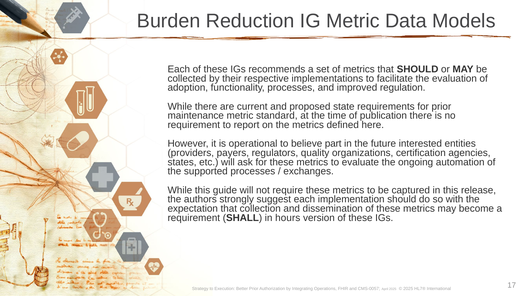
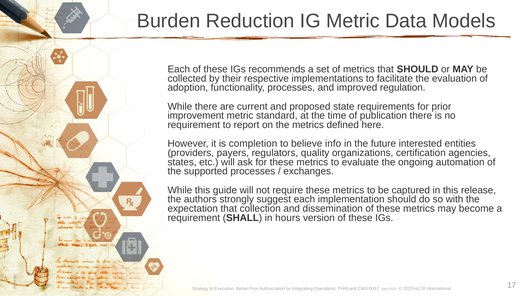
maintenance: maintenance -> improvement (196, 115)
operational: operational -> completion (253, 143)
part: part -> info (333, 143)
